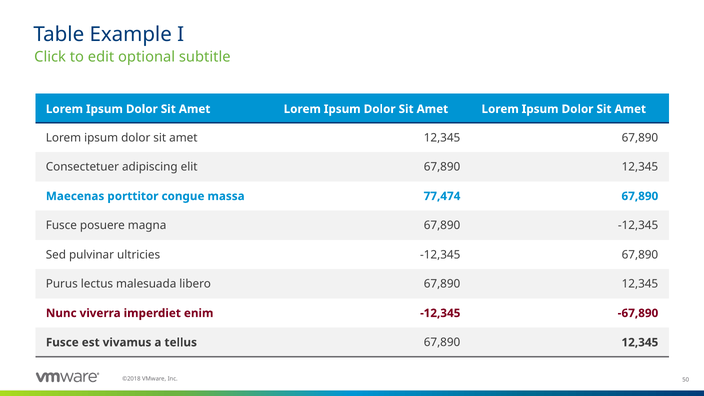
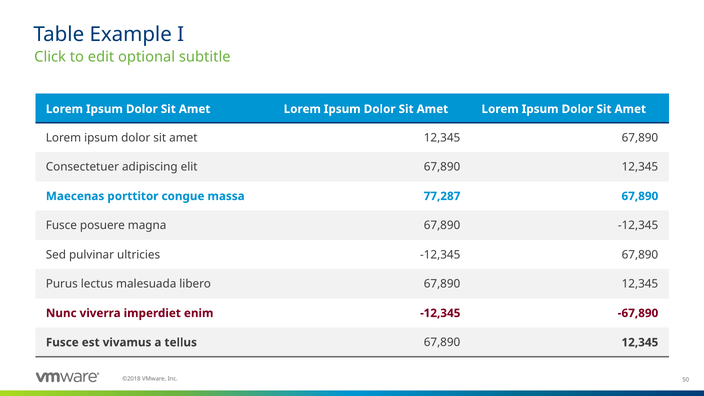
77,474: 77,474 -> 77,287 (442, 196)
